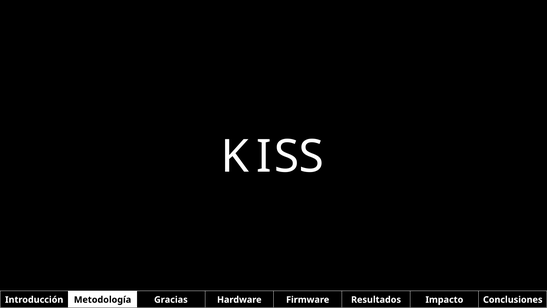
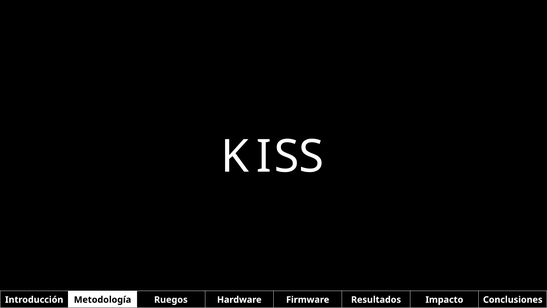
Gracias: Gracias -> Ruegos (171, 299)
